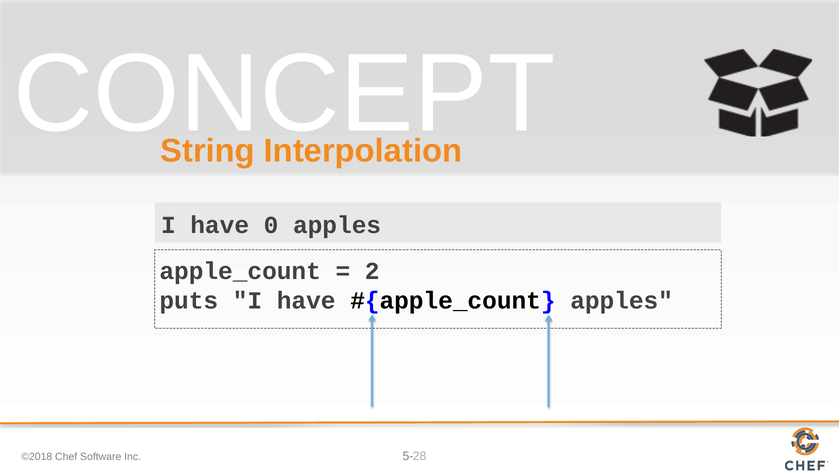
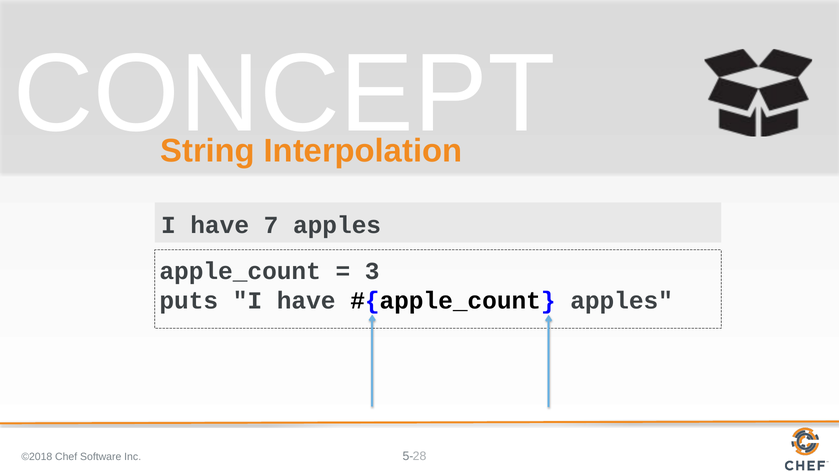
0: 0 -> 7 (271, 225)
2: 2 -> 3 (372, 271)
